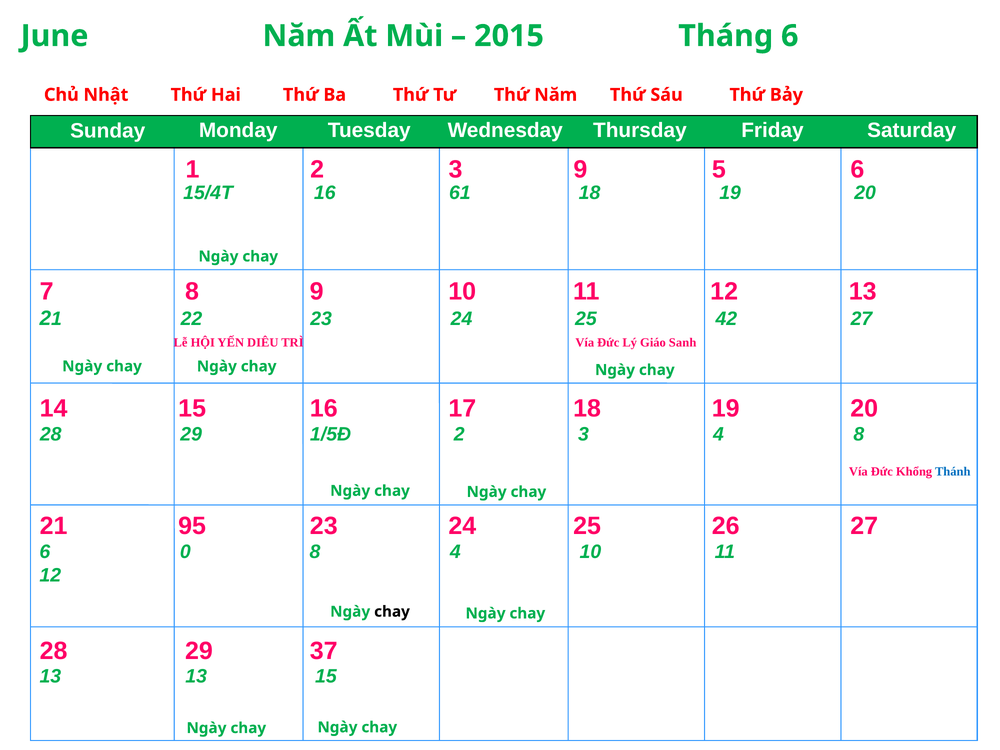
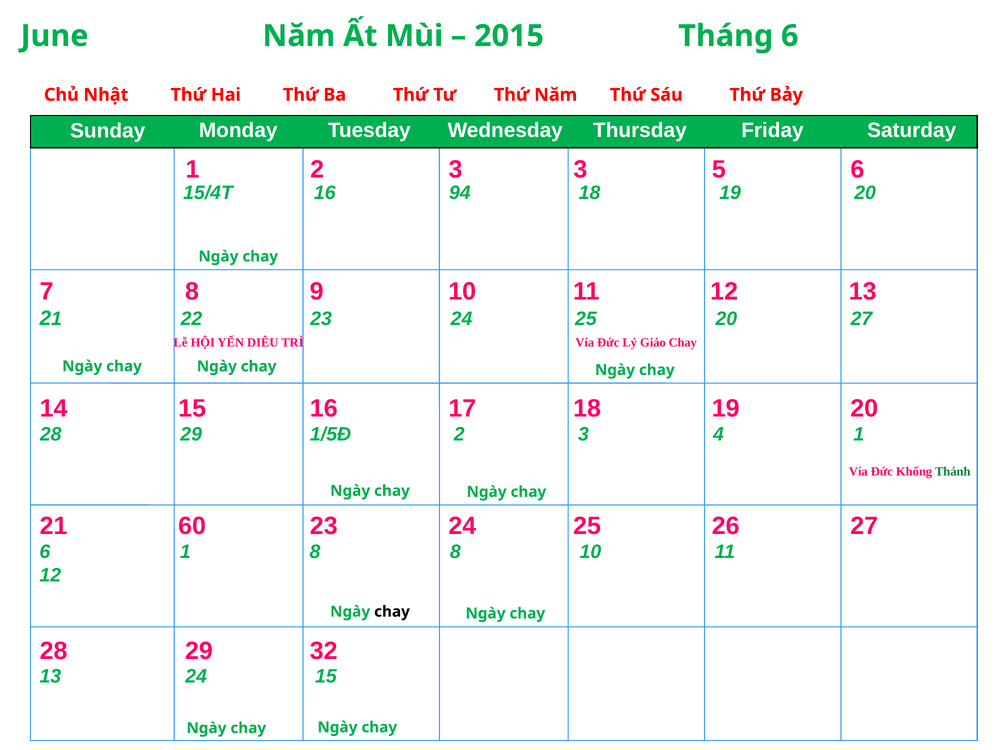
3 9: 9 -> 3 (580, 170)
61: 61 -> 94 (460, 193)
25 42: 42 -> 20 (726, 319)
Giáo Sanh: Sanh -> Chay (683, 343)
4 8: 8 -> 1 (859, 435)
Thánh colour: blue -> green (953, 471)
95: 95 -> 60 (192, 526)
6 0: 0 -> 1 (185, 552)
8 4: 4 -> 8 (455, 552)
37: 37 -> 32 (324, 651)
13 13: 13 -> 24 (196, 676)
